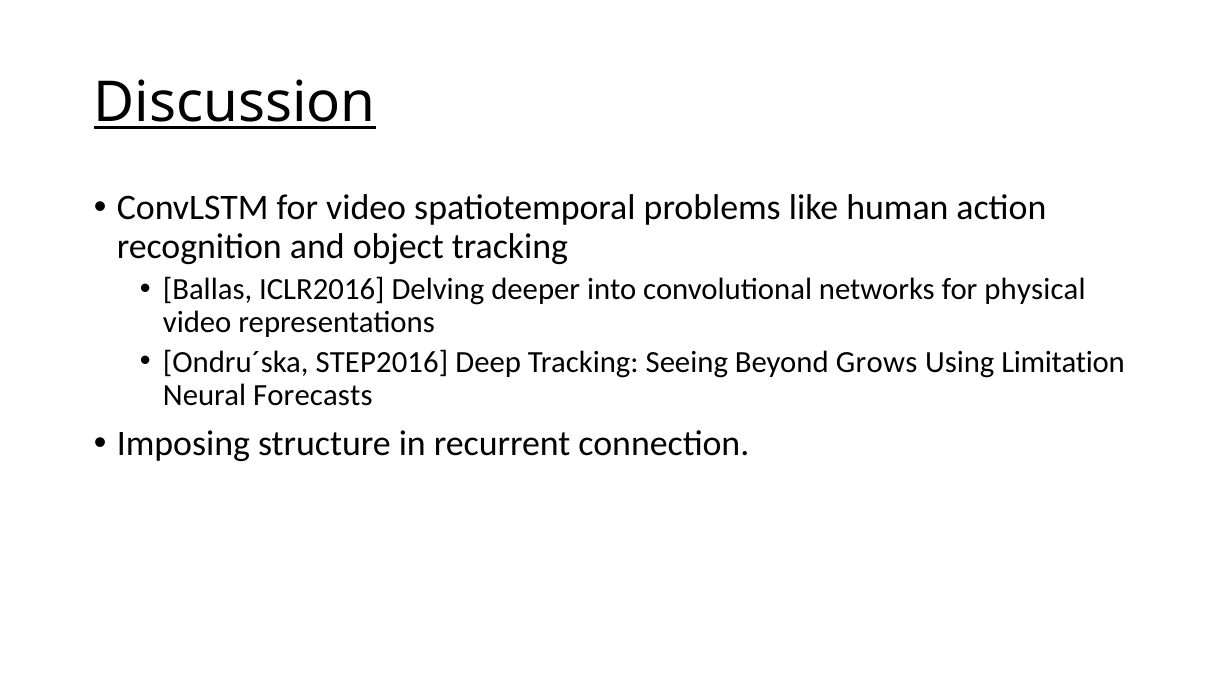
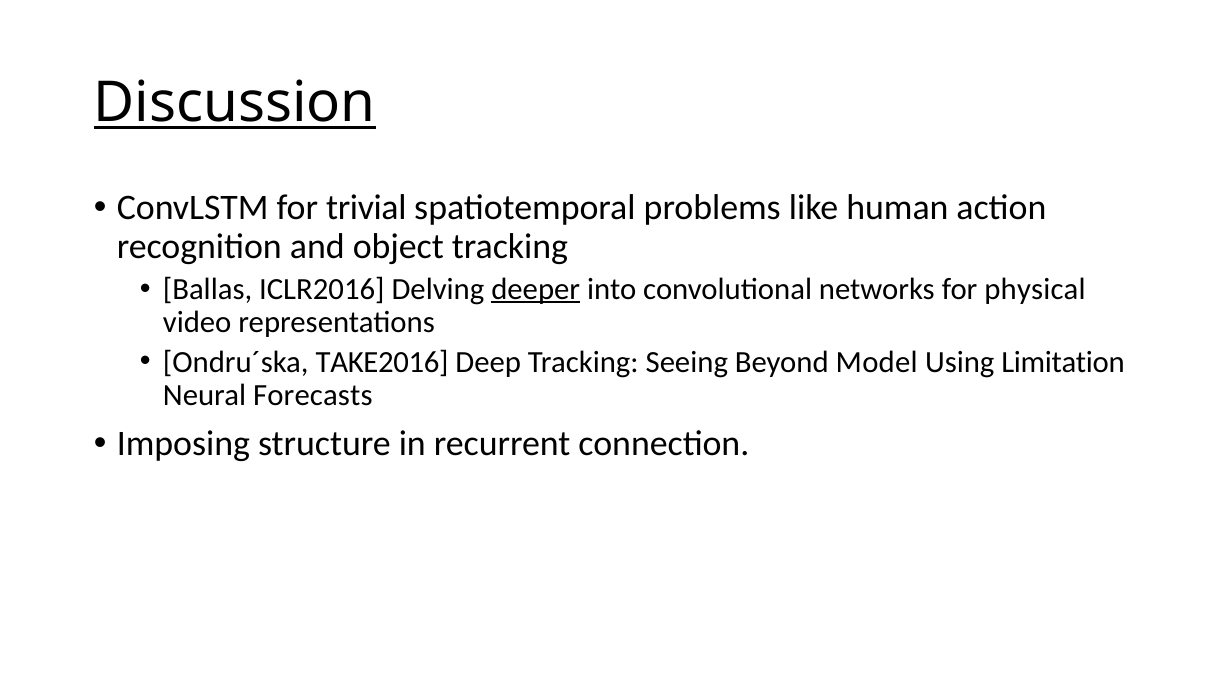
for video: video -> trivial (366, 208)
deeper underline: none -> present (536, 289)
STEP2016: STEP2016 -> TAKE2016 (382, 362)
Grows: Grows -> Model (877, 362)
